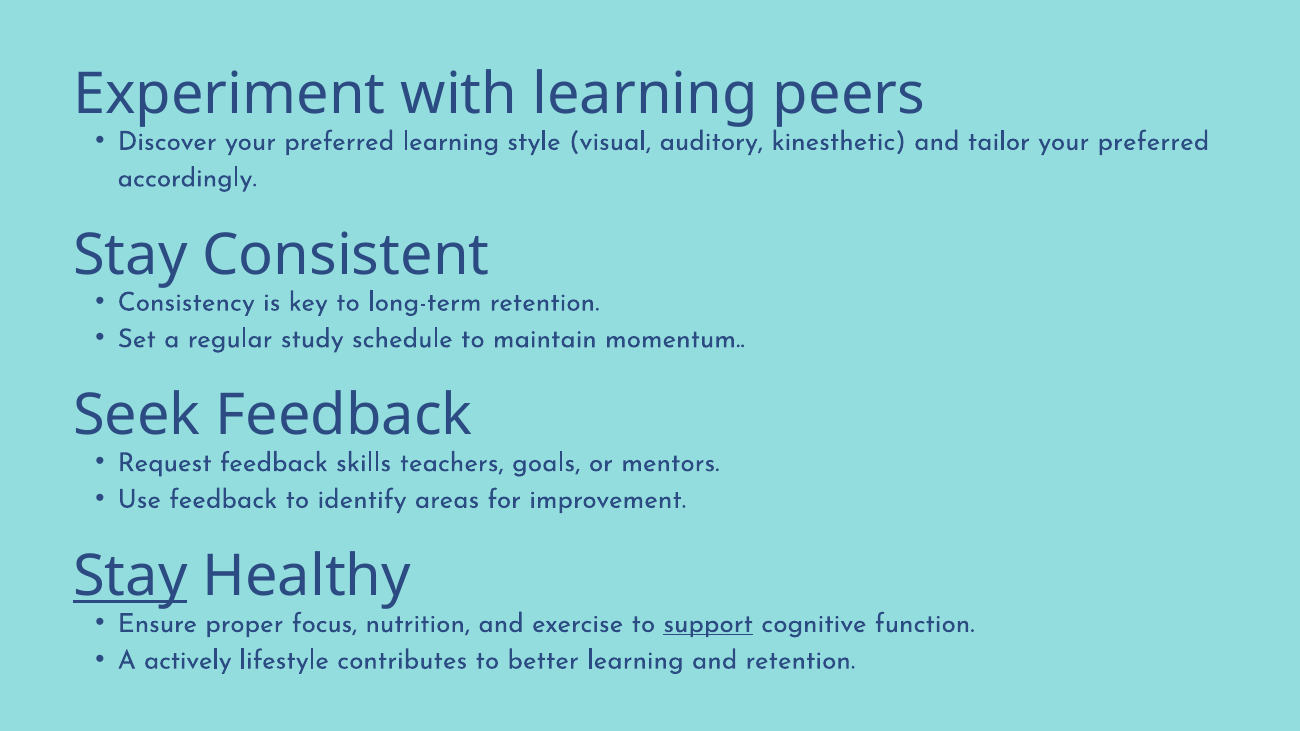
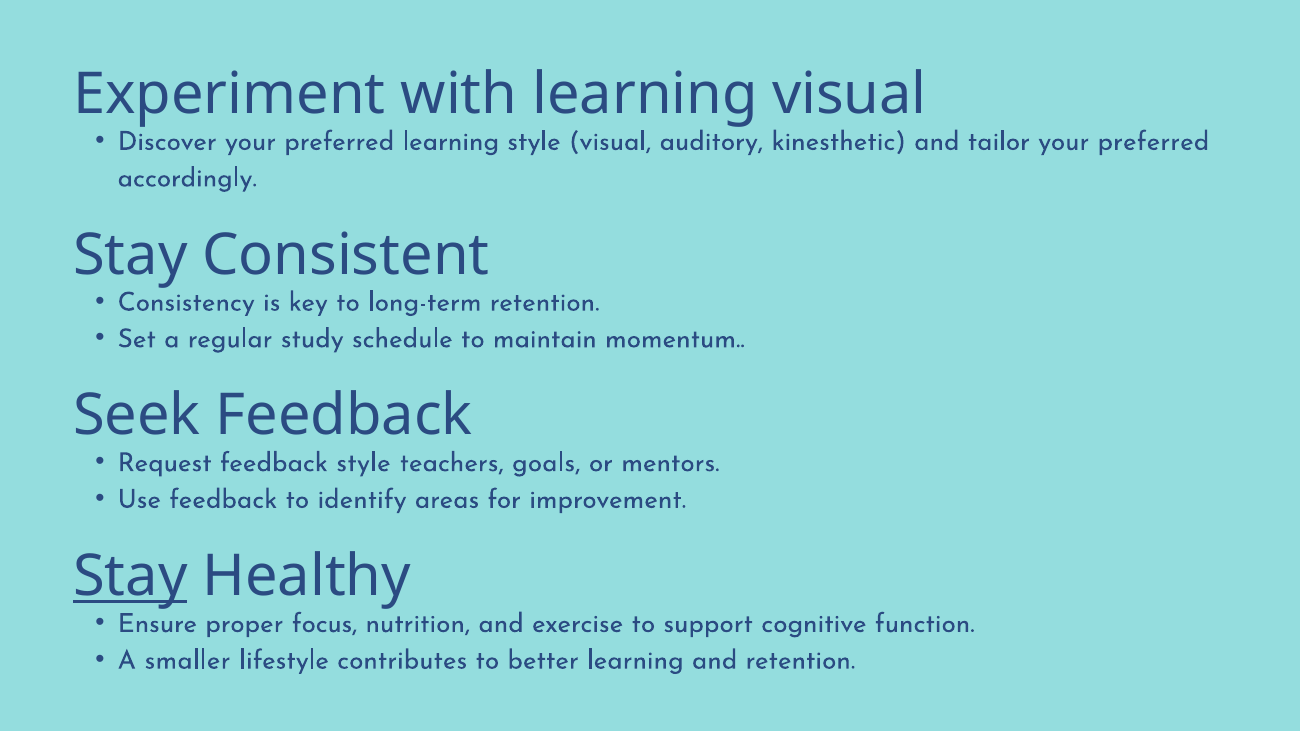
learning peers: peers -> visual (849, 94)
feedback skills: skills -> style (364, 463)
support underline: present -> none (708, 624)
actively: actively -> smaller (188, 660)
